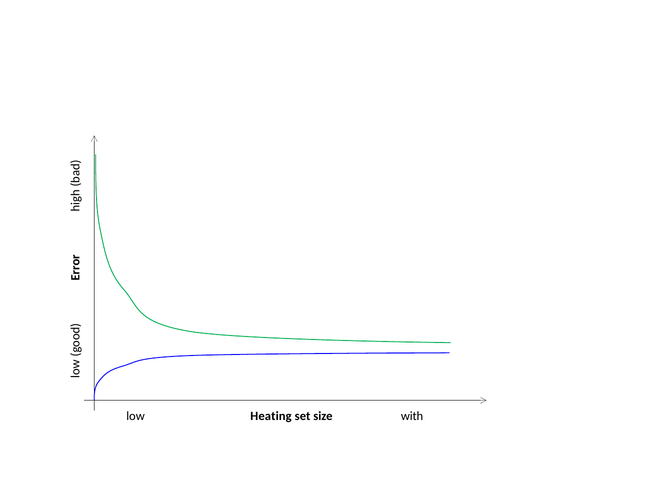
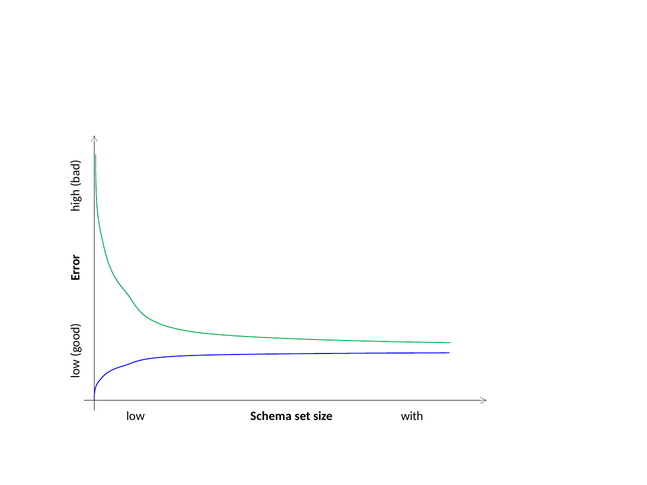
Heating: Heating -> Schema (271, 416)
